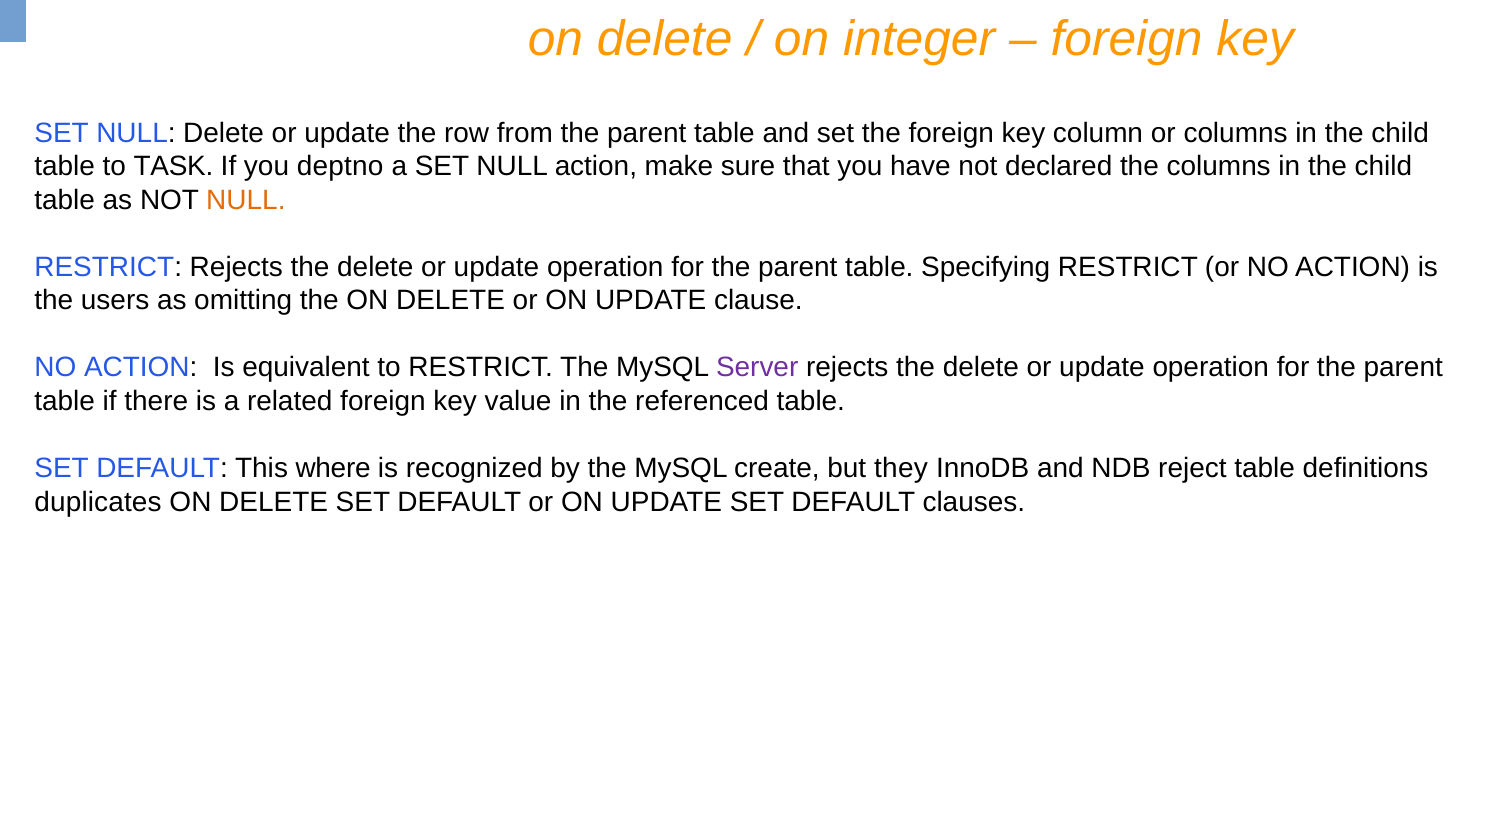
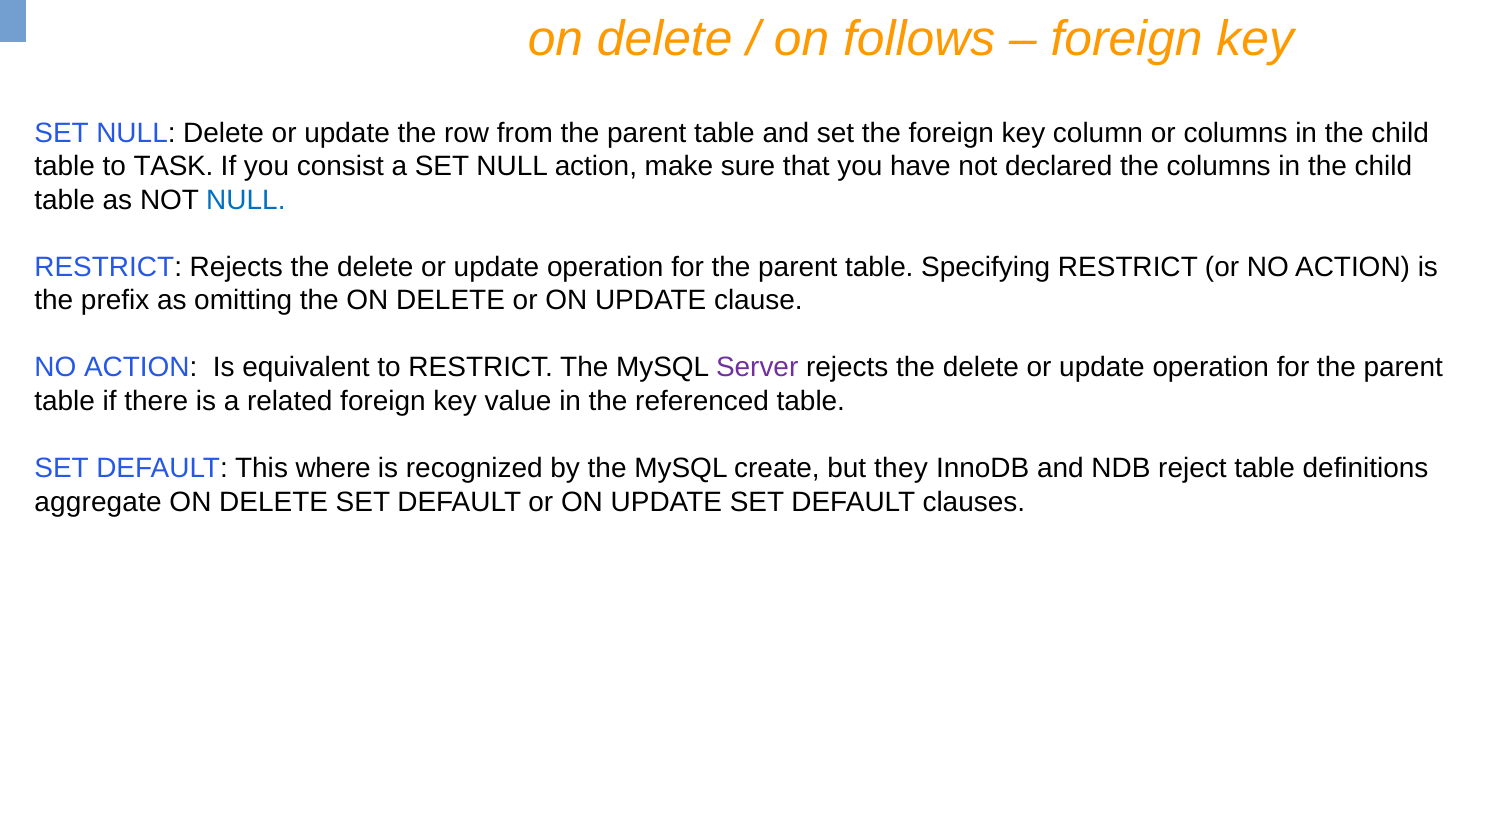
integer: integer -> follows (919, 39)
deptno: deptno -> consist (340, 166)
NULL colour: orange -> blue (246, 200)
users: users -> prefix (115, 301)
duplicates: duplicates -> aggregate (98, 502)
